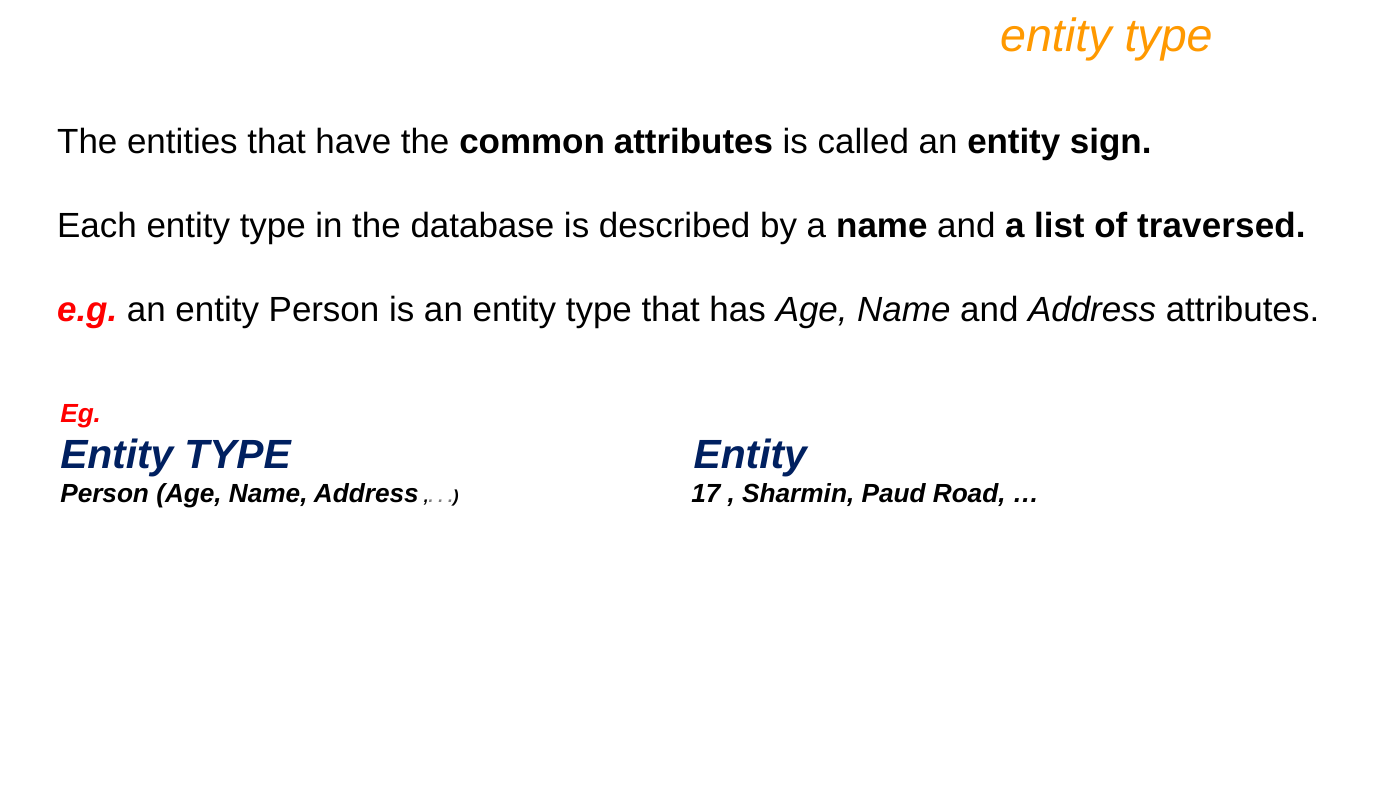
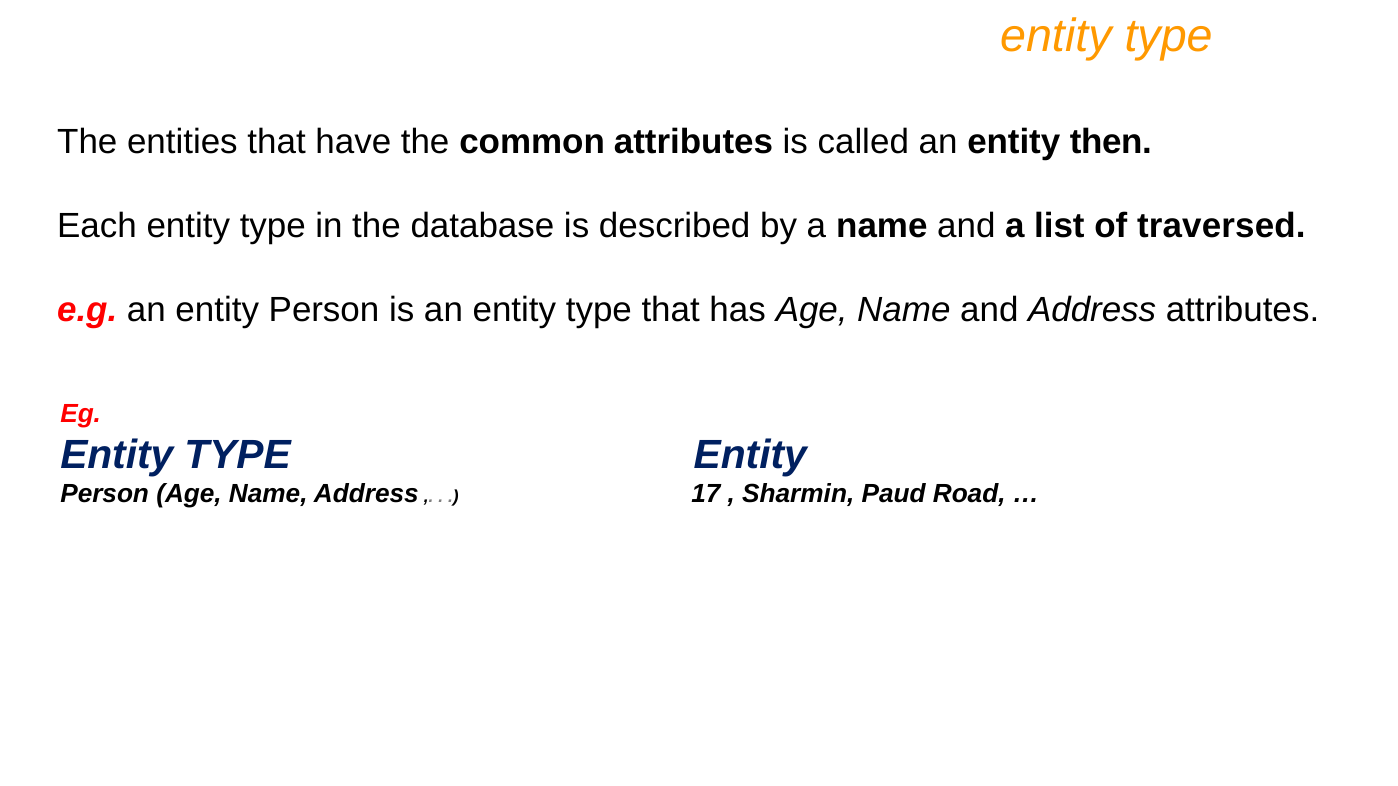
sign: sign -> then (1111, 142)
